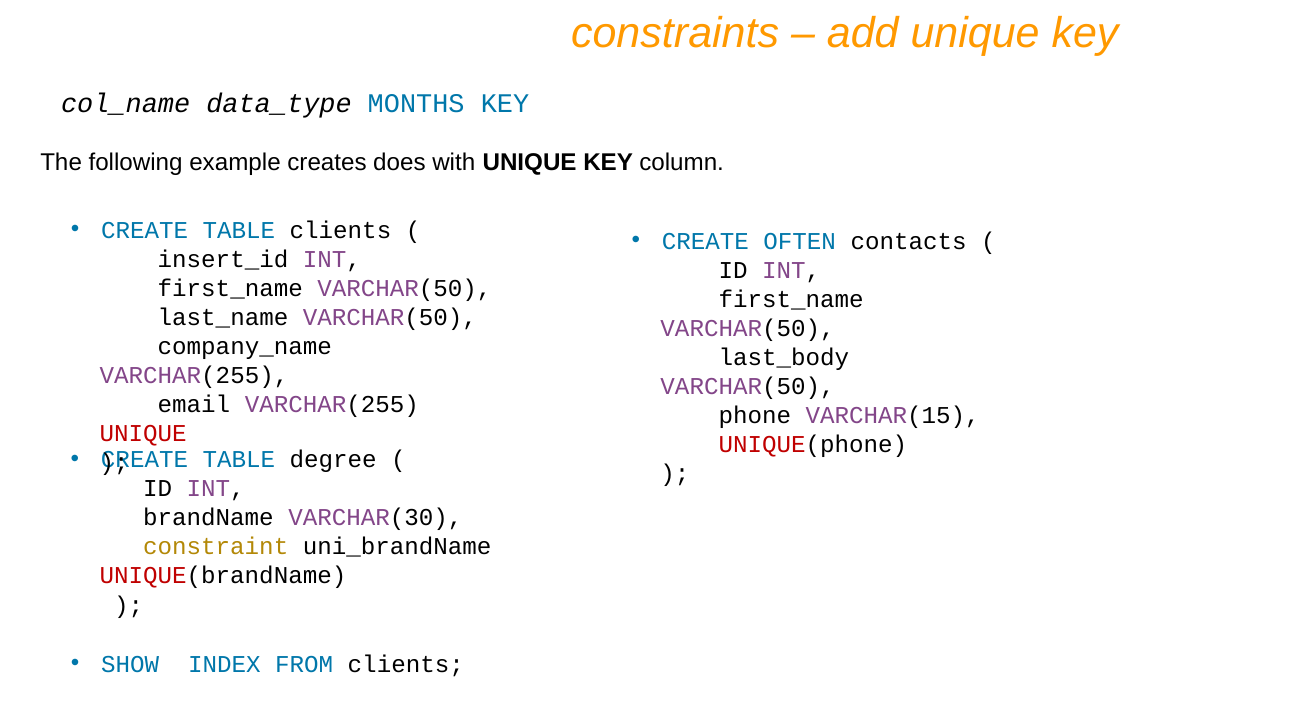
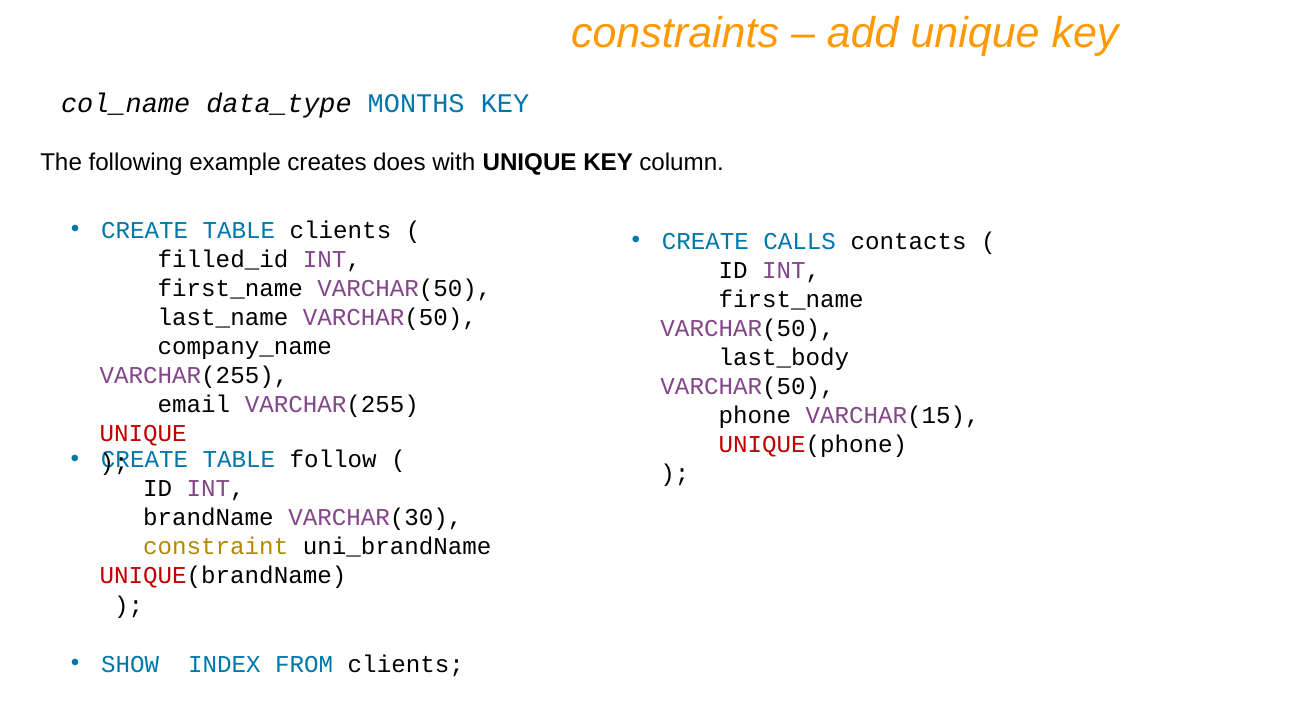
OFTEN: OFTEN -> CALLS (800, 241)
insert_id: insert_id -> filled_id (223, 259)
degree: degree -> follow (333, 460)
